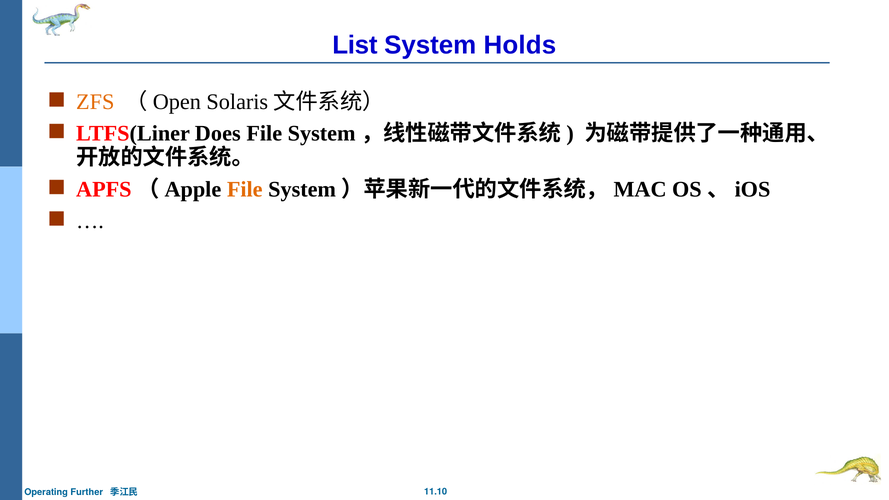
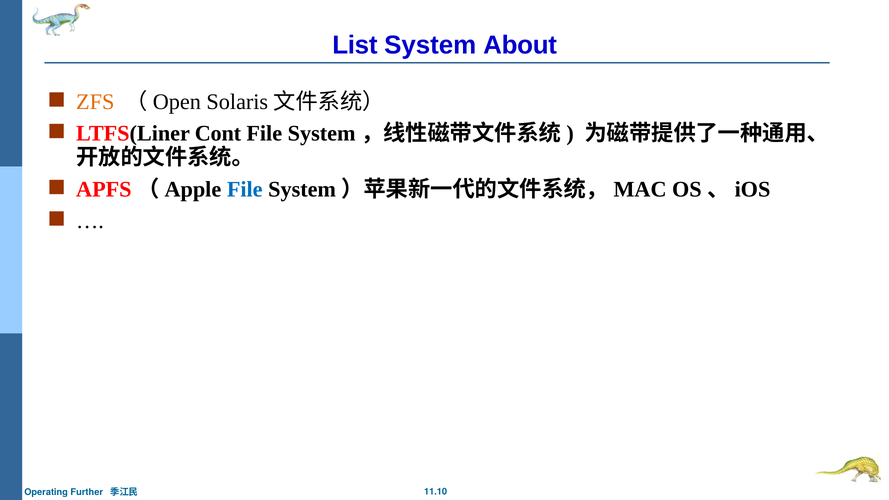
Holds: Holds -> About (520, 45)
Does: Does -> Cont (218, 133)
File colour: orange -> blue (245, 189)
